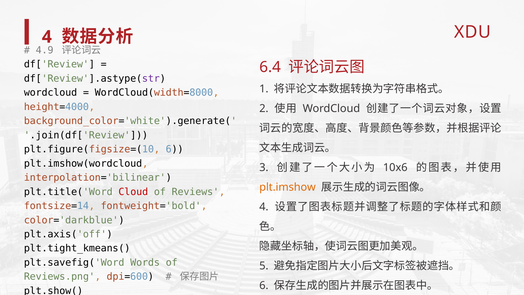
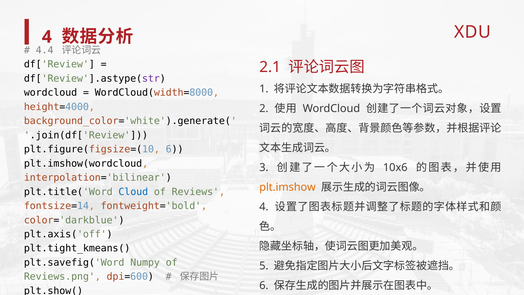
4.9: 4.9 -> 4.4 (45, 50)
6.4: 6.4 -> 2.1 (270, 67)
Cloud colour: red -> blue (133, 192)
Words: Words -> Numpy (145, 262)
